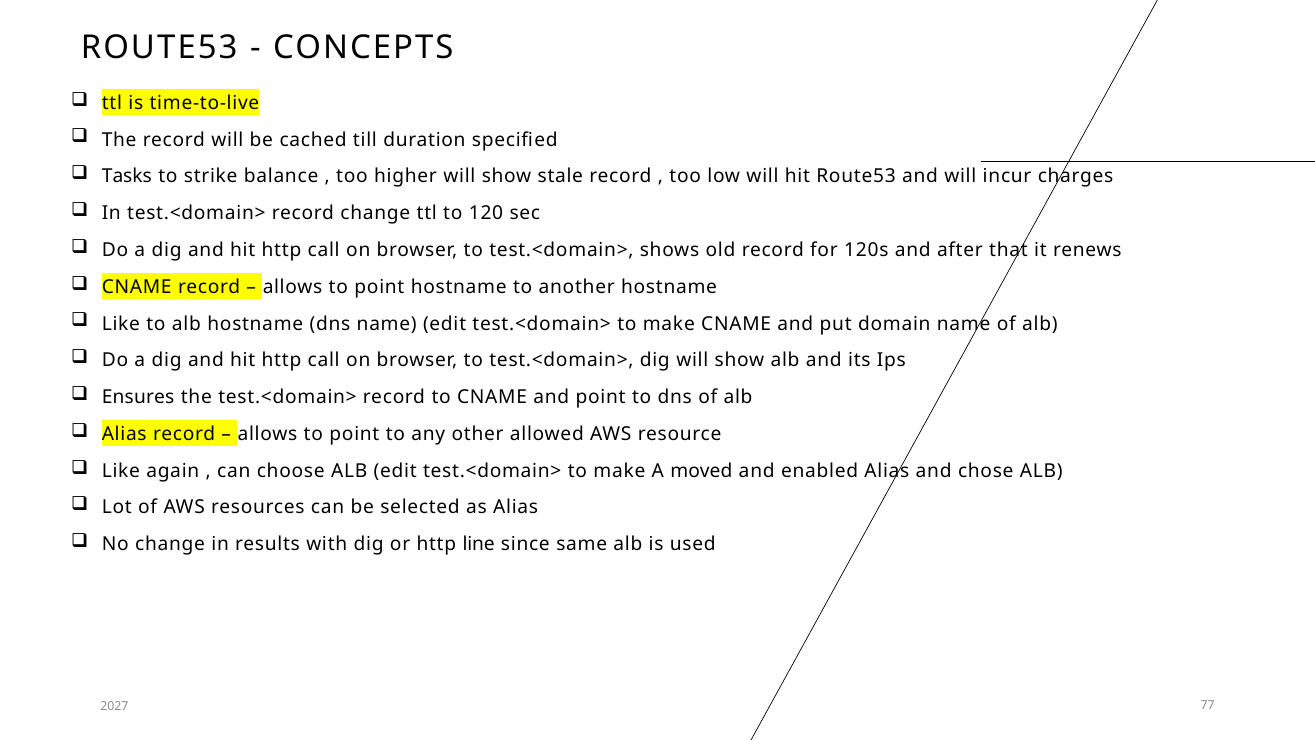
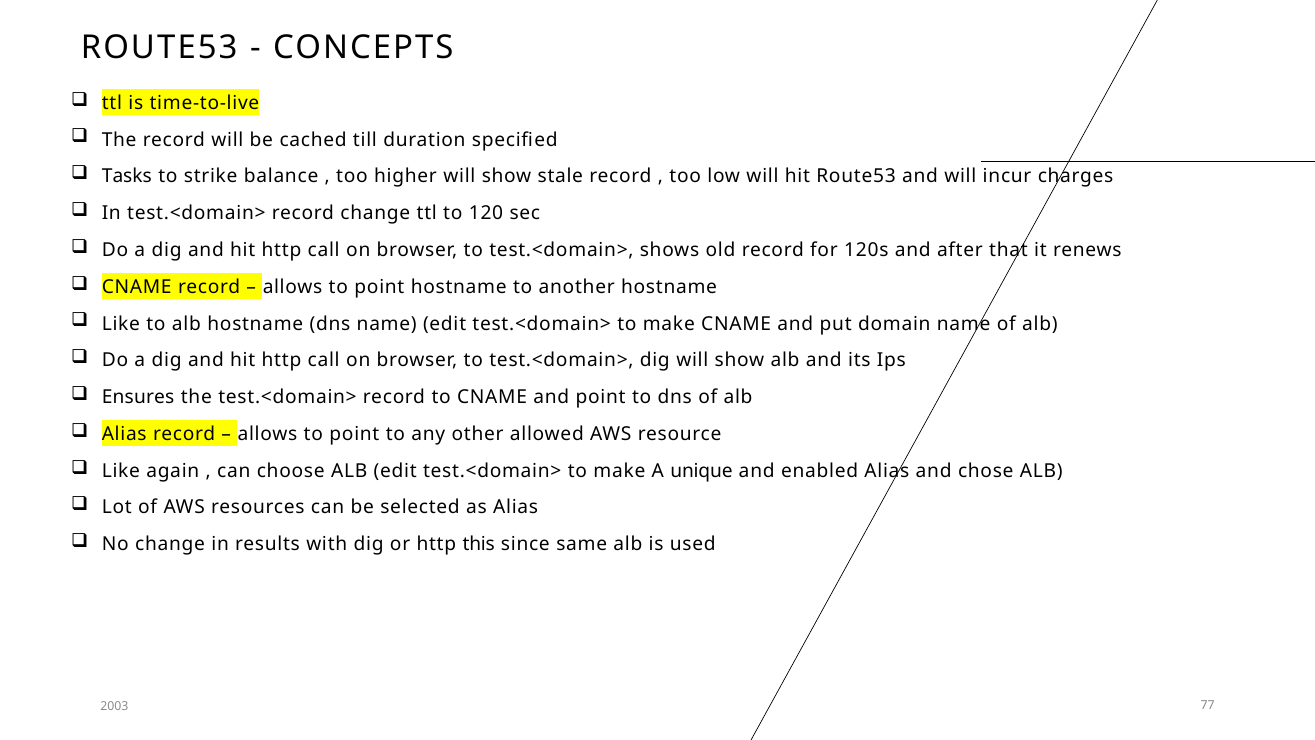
moved: moved -> unique (701, 471)
line: line -> this (479, 544)
2027: 2027 -> 2003 (114, 706)
